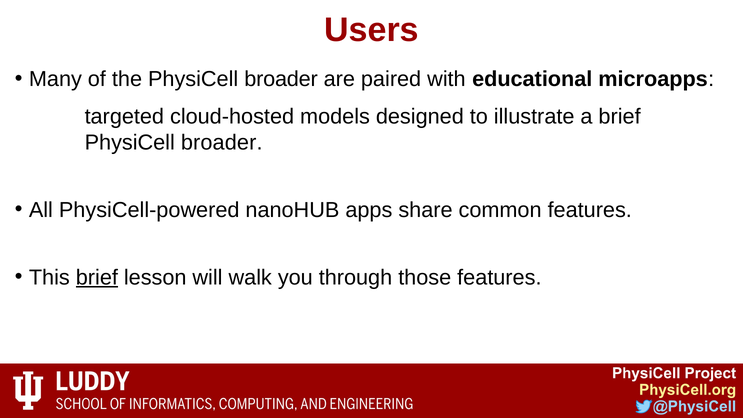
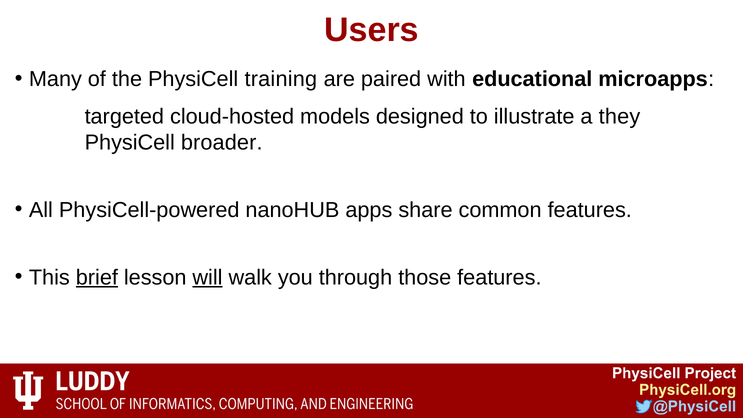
the PhysiCell broader: broader -> training (281, 79)
a brief: brief -> they (619, 116)
will underline: none -> present (207, 278)
